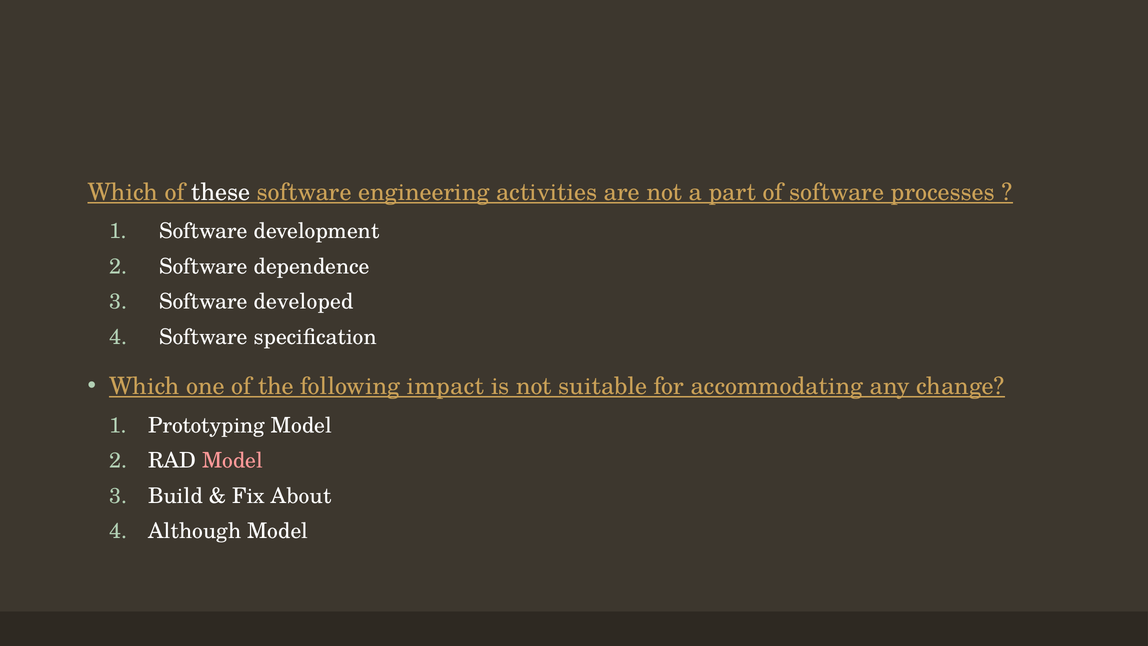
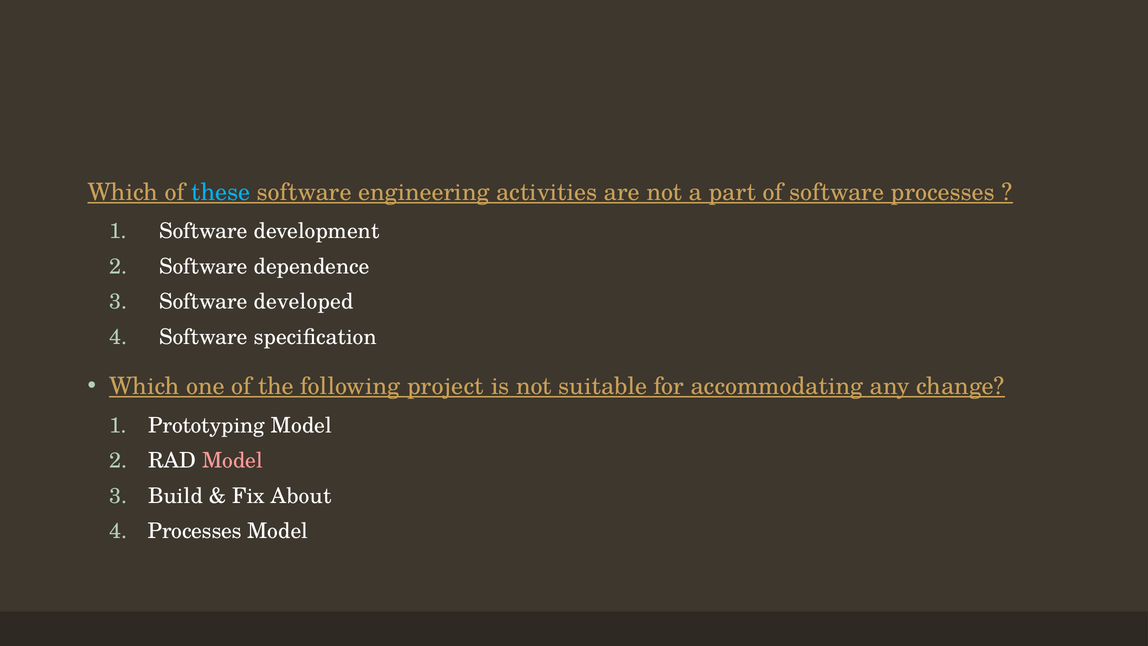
these colour: white -> light blue (221, 192)
impact: impact -> project (445, 386)
Although: Although -> Processes (195, 531)
